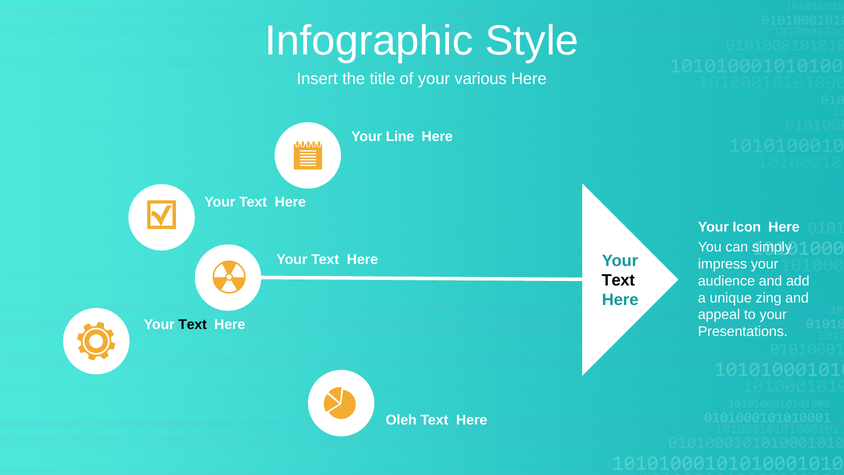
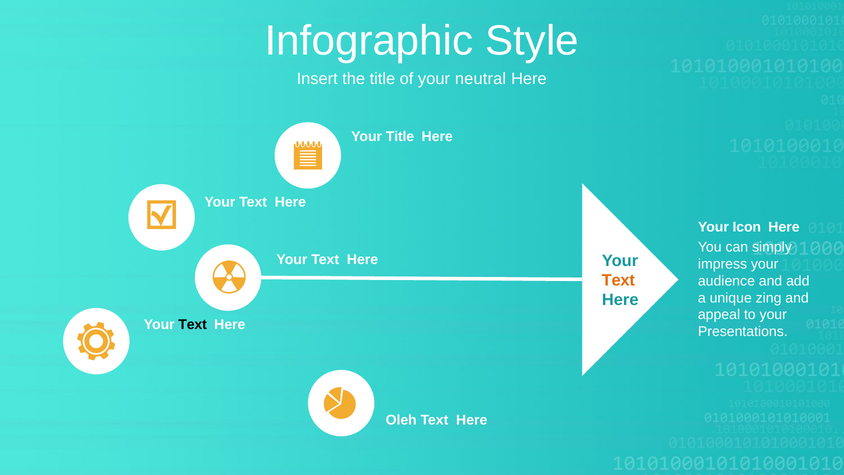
various: various -> neutral (480, 79)
Your Line: Line -> Title (400, 137)
Text colour: black -> orange (618, 280)
